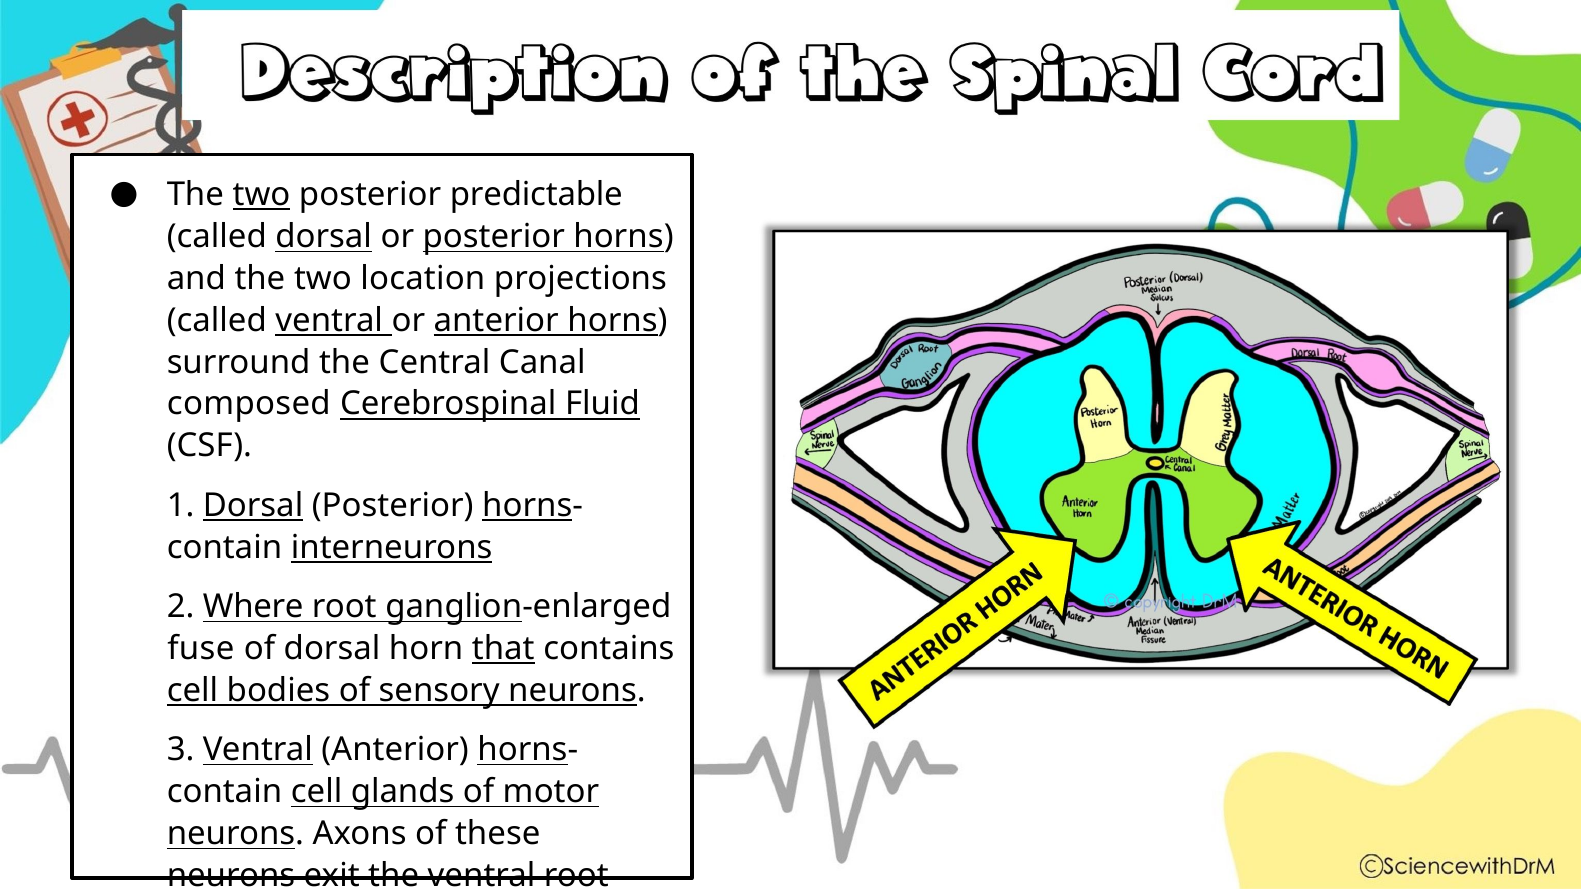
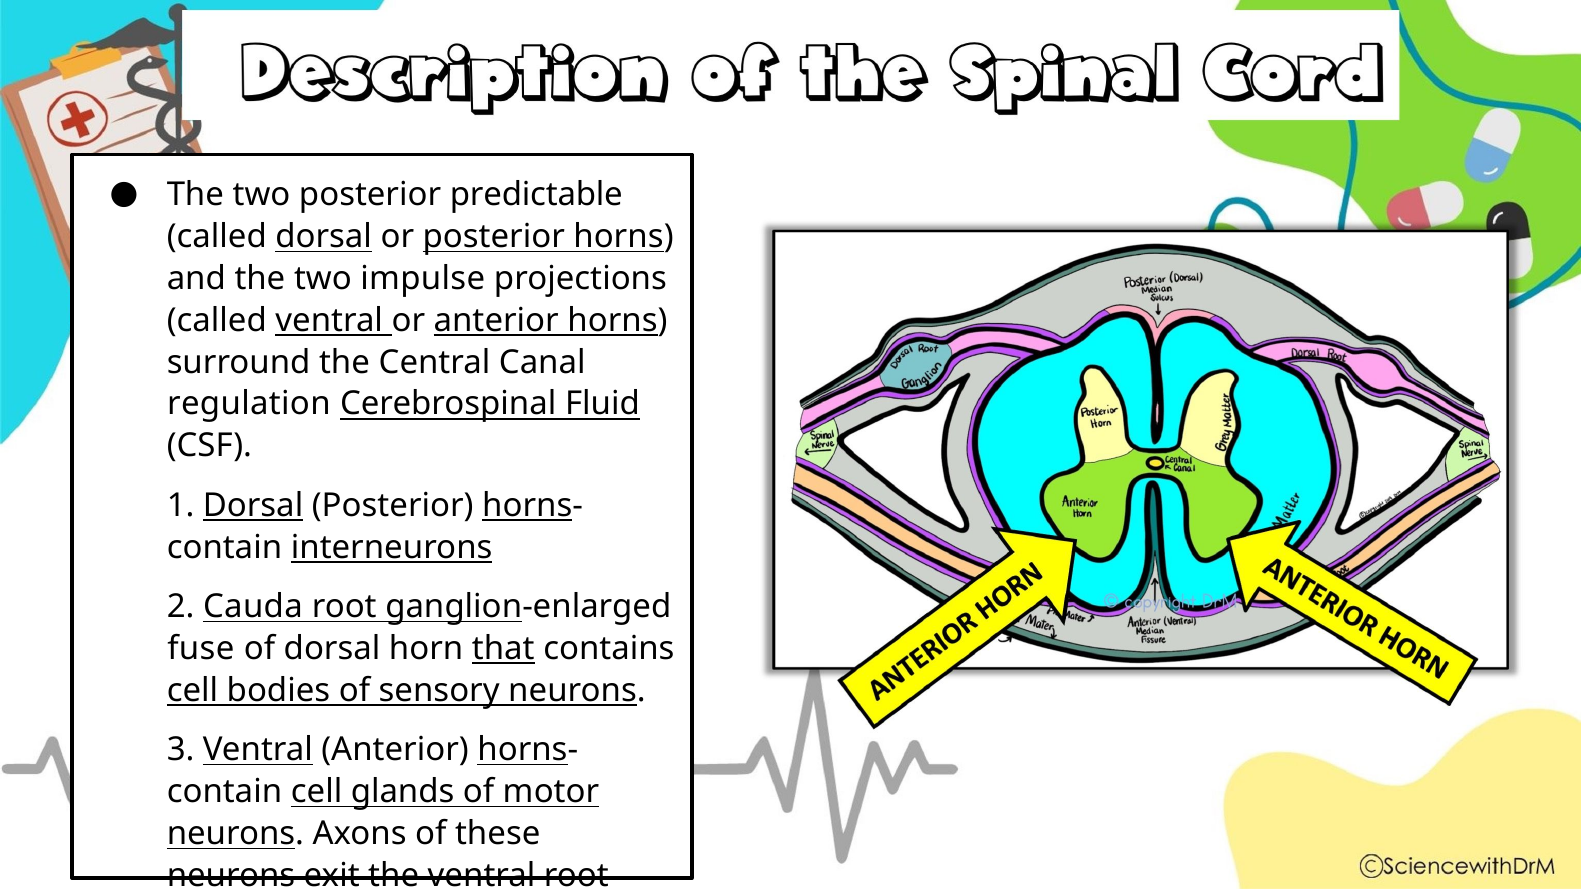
two underline: present -> none (261, 195)
location: location -> impulse (423, 279)
composed: composed -> regulation (249, 404)
Where: Where -> Cauda (253, 607)
